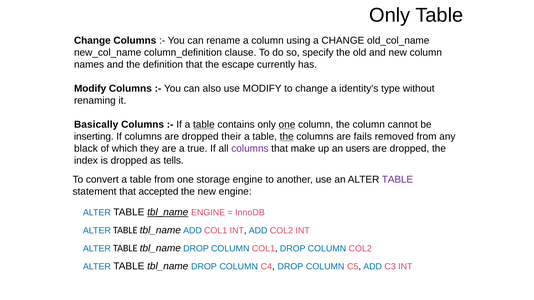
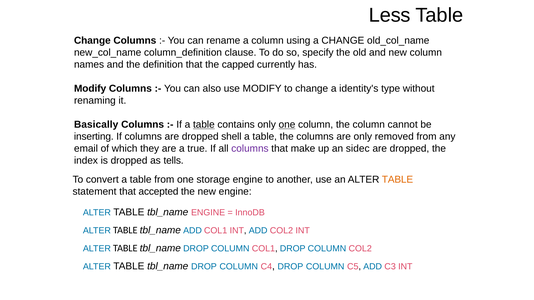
Only: Only -> Less (390, 15)
escape: escape -> capped (238, 65)
their: their -> shell (231, 137)
the underline: present -> none (287, 137)
are fails: fails -> only (363, 137)
black: black -> email (86, 149)
users: users -> sidec (358, 149)
TABLE colour: purple -> orange (397, 180)
tbl_name underline: present -> none (168, 213)
